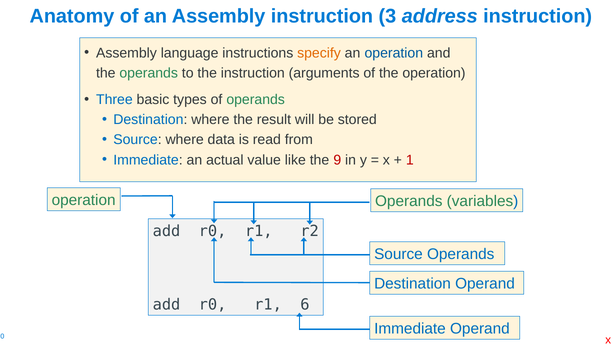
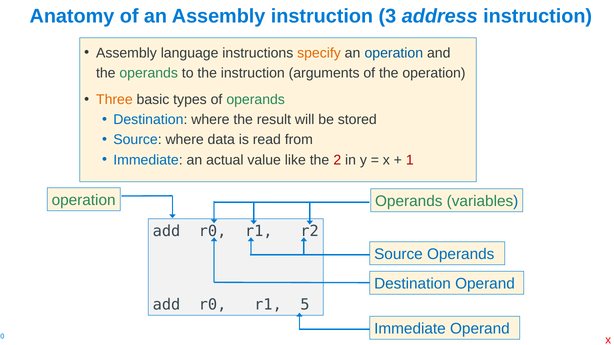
Three colour: blue -> orange (114, 100)
9: 9 -> 2 (337, 160)
6: 6 -> 5 (305, 305)
